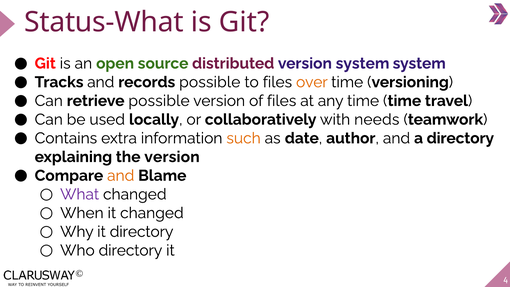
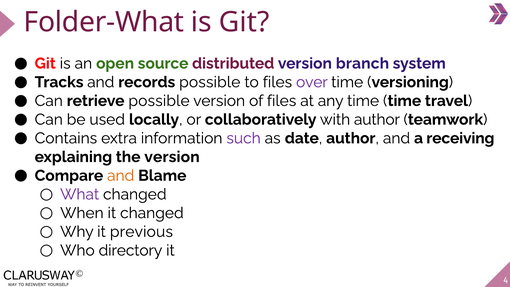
Status-What: Status-What -> Folder-What (104, 22)
version system: system -> branch (362, 63)
over colour: orange -> purple (312, 82)
with needs: needs -> author (377, 119)
such colour: orange -> purple (244, 138)
a directory: directory -> receiving (460, 138)
it directory: directory -> previous (141, 232)
